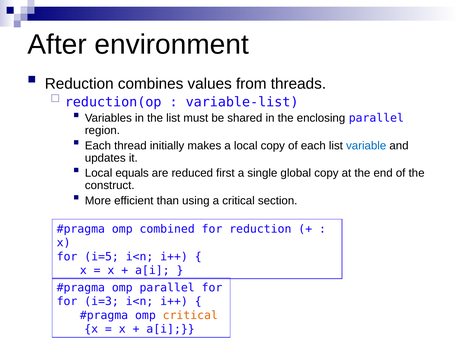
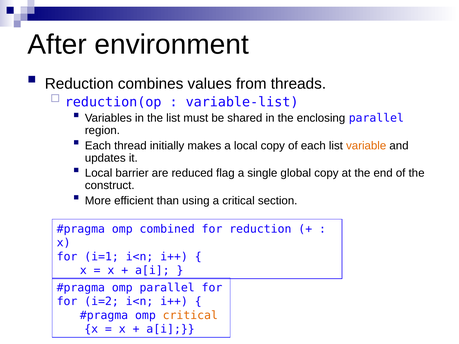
variable colour: blue -> orange (366, 146)
equals: equals -> barrier (132, 173)
first: first -> flag (225, 173)
i=5: i=5 -> i=1 (102, 257)
i=3: i=3 -> i=2 (102, 302)
